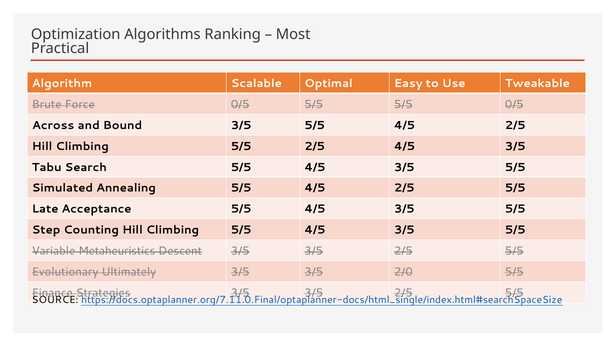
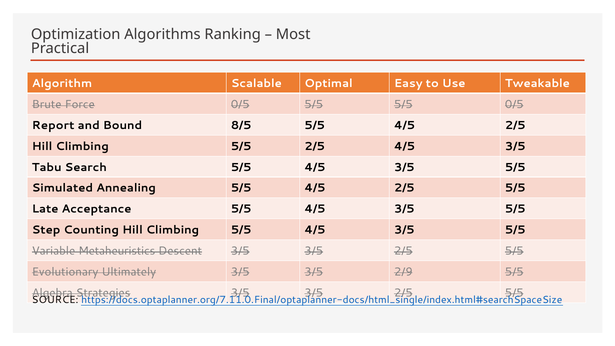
Across: Across -> Report (53, 125)
Bound 3/5: 3/5 -> 8/5 (241, 125)
2/0: 2/0 -> 2/9 (403, 272)
Finance: Finance -> Algebra (52, 293)
